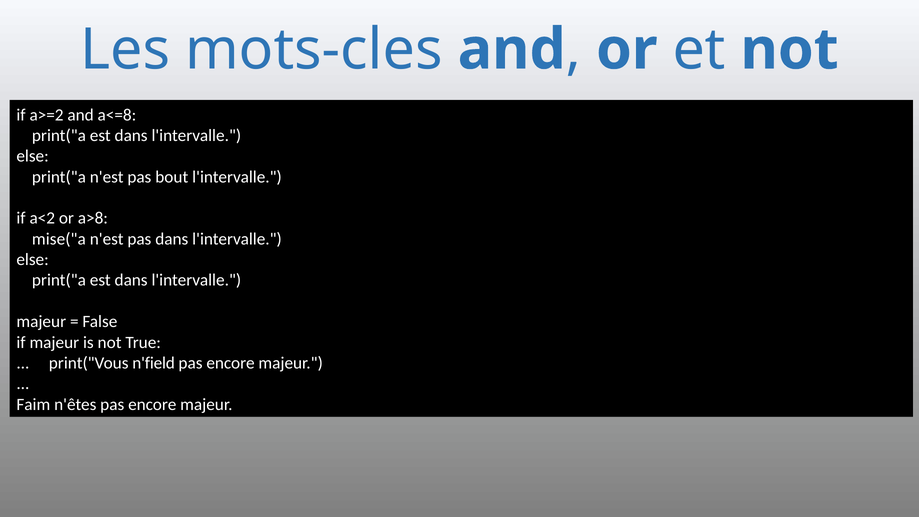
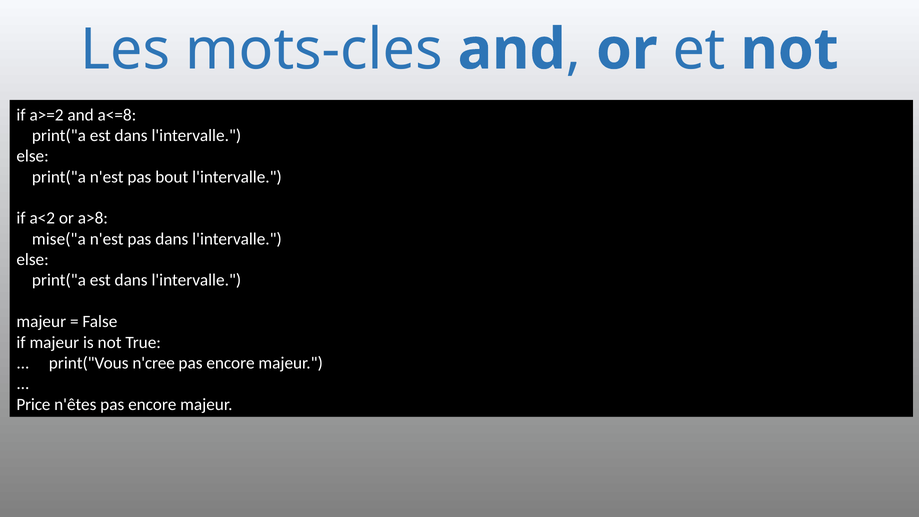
n'field: n'field -> n'cree (154, 363)
Faim: Faim -> Price (33, 404)
